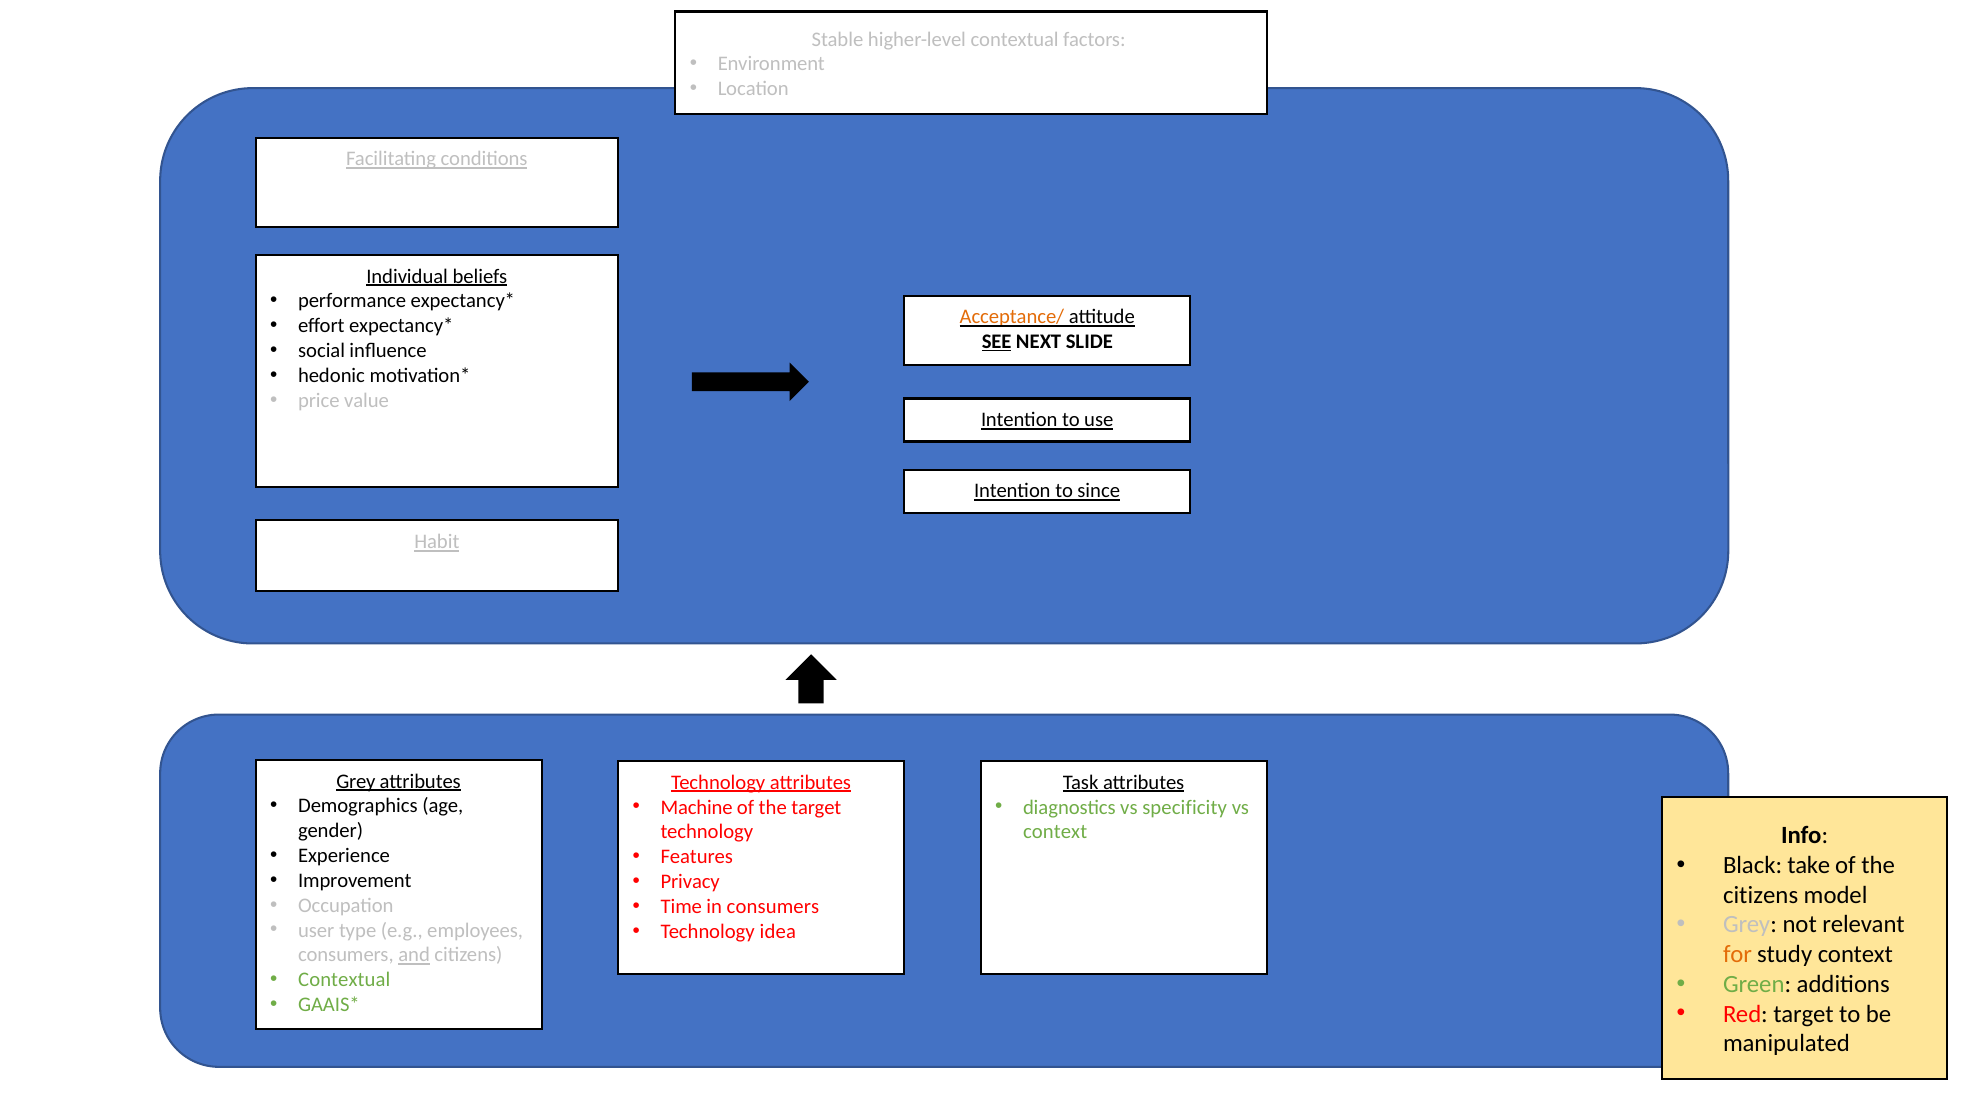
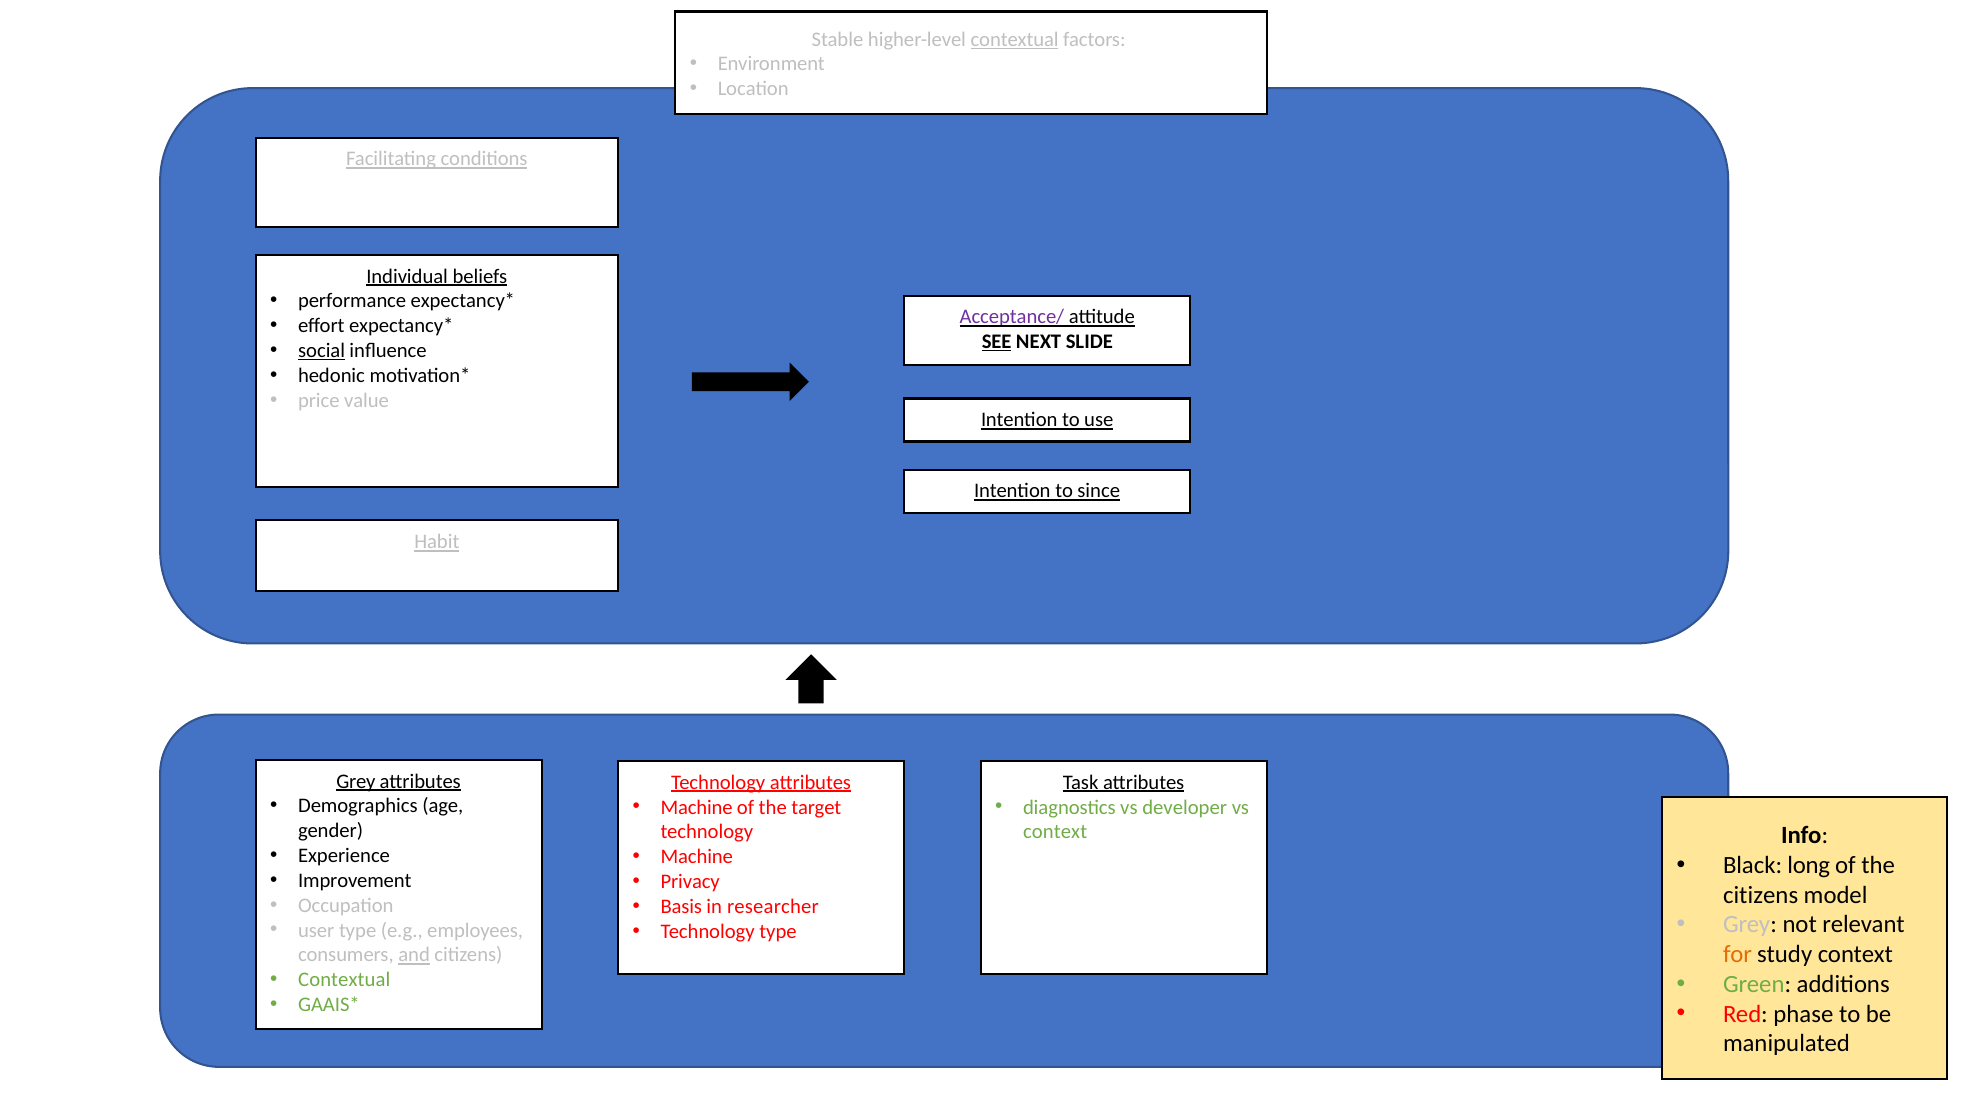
contextual underline: none -> present (1015, 39)
Acceptance/ colour: orange -> purple (1012, 317)
social underline: none -> present (322, 351)
specificity: specificity -> developer (1185, 807)
Features: Features -> Machine (697, 857)
take: take -> long (1809, 865)
Time: Time -> Basis (681, 907)
in consumers: consumers -> researcher (773, 907)
Technology idea: idea -> type (778, 931)
Red target: target -> phase (1803, 1014)
